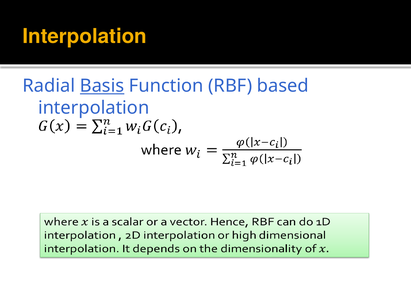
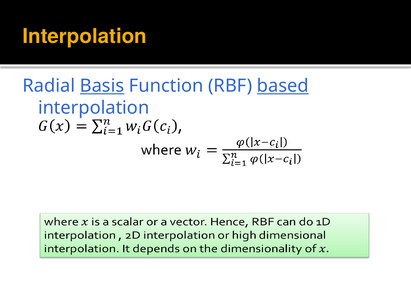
based underline: none -> present (283, 86)
